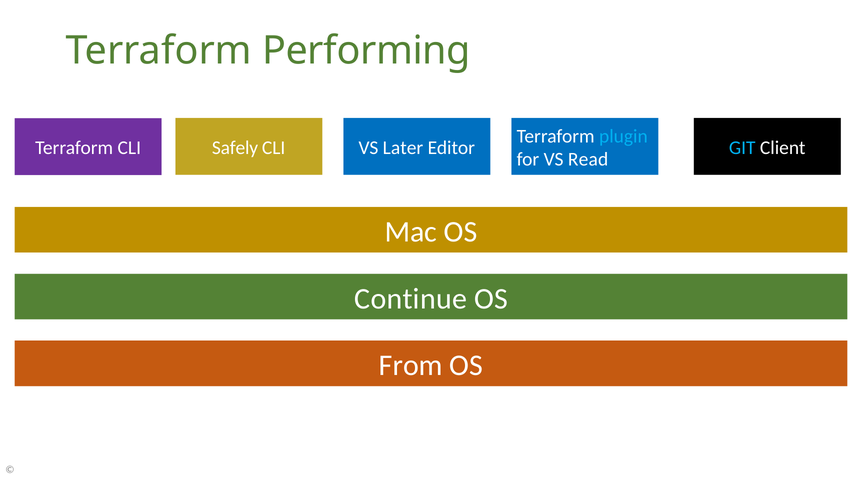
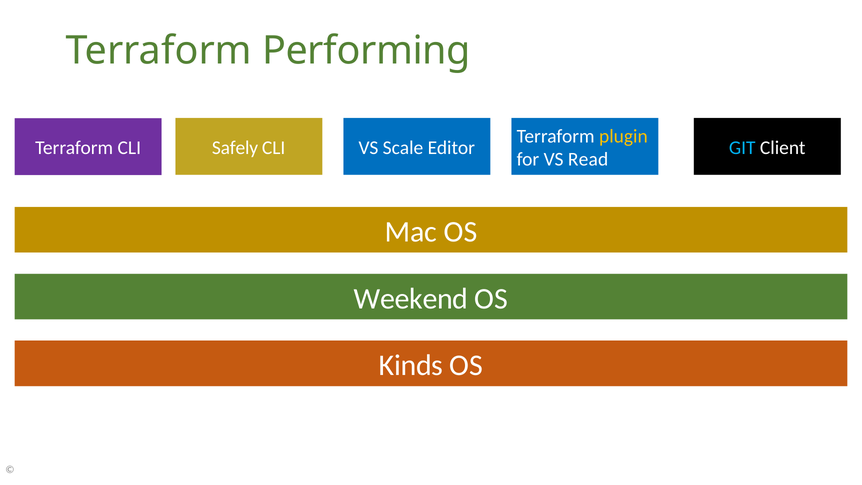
plugin colour: light blue -> yellow (623, 136)
Later: Later -> Scale (403, 148)
Continue: Continue -> Weekend (411, 299)
From: From -> Kinds (411, 365)
